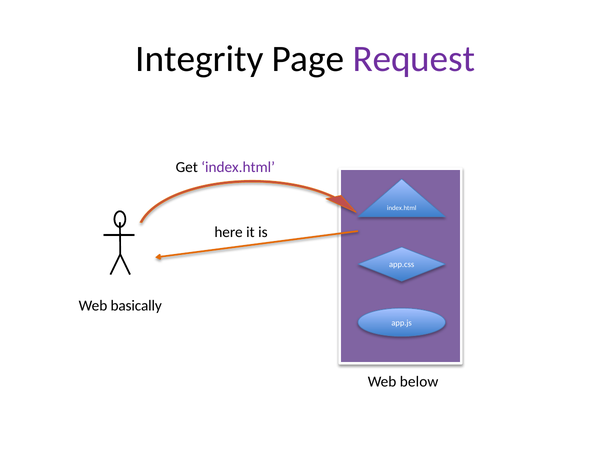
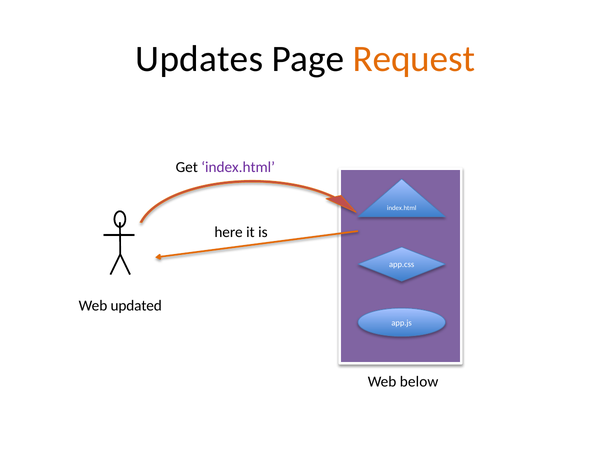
Integrity: Integrity -> Updates (199, 59)
Request colour: purple -> orange (414, 59)
basically: basically -> updated (136, 306)
